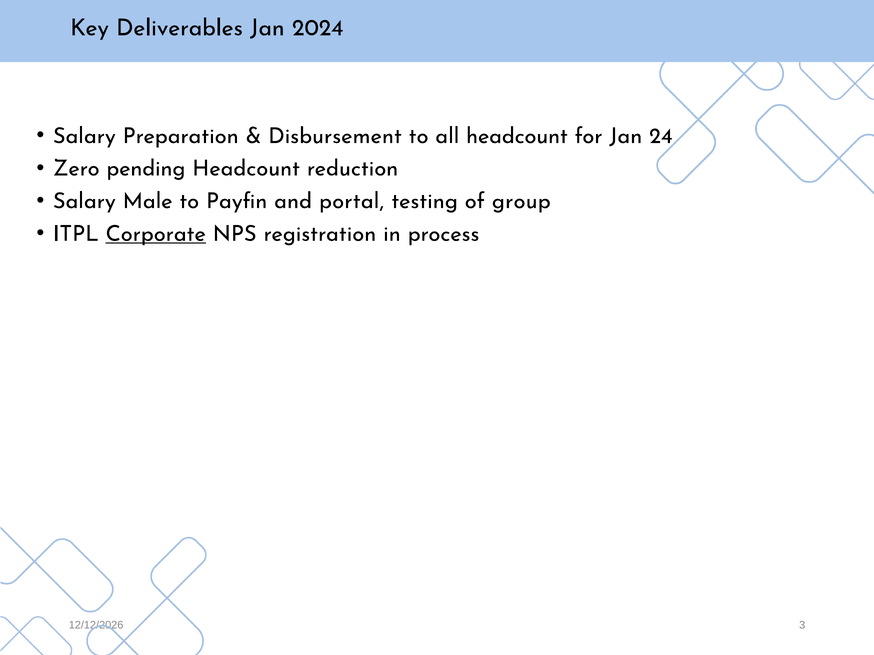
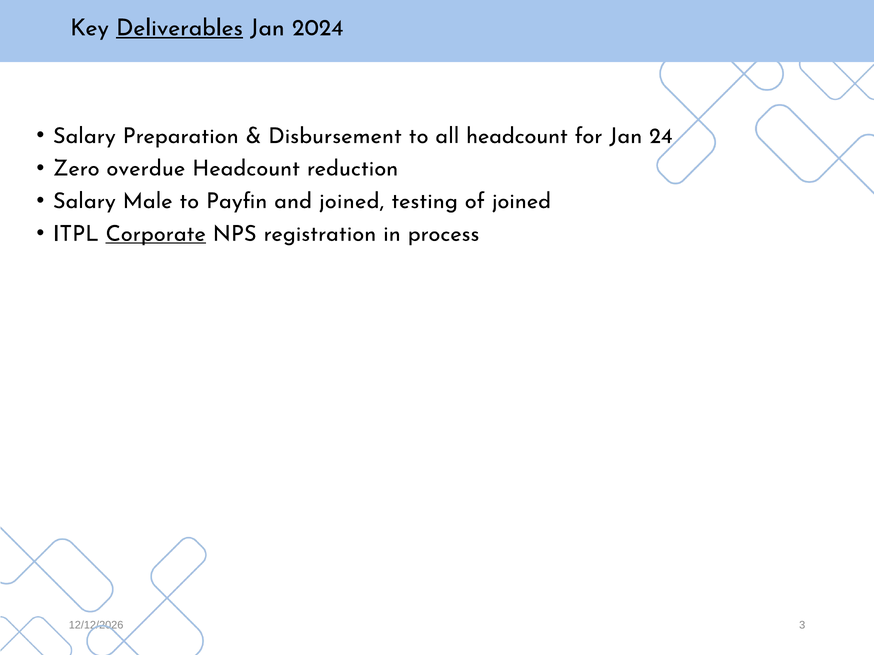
Deliverables underline: none -> present (179, 28)
pending: pending -> overdue (146, 168)
and portal: portal -> joined (352, 201)
of group: group -> joined (521, 201)
